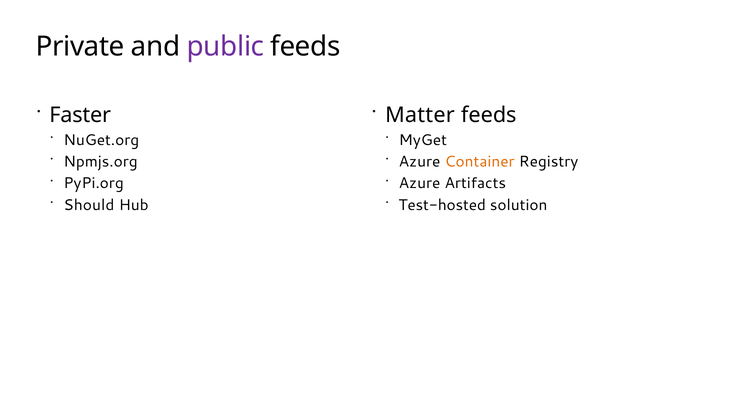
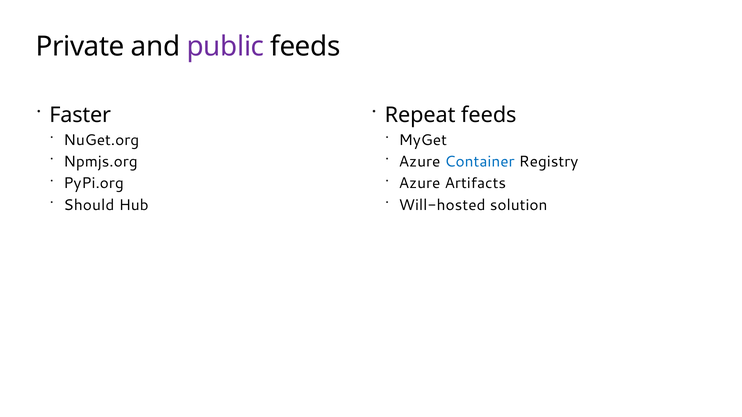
Matter: Matter -> Repeat (420, 115)
Container colour: orange -> blue (480, 162)
Test-hosted: Test-hosted -> Will-hosted (442, 205)
